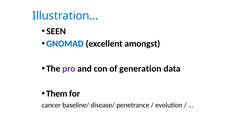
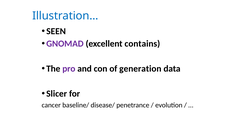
GNOMAD colour: blue -> purple (65, 43)
amongst: amongst -> contains (142, 43)
Them: Them -> Slicer (57, 93)
